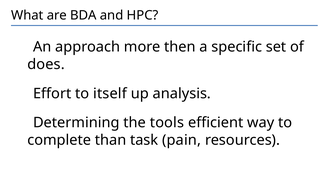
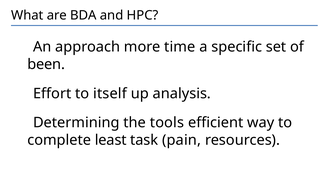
then: then -> time (180, 47)
does: does -> been (46, 65)
than: than -> least (111, 140)
